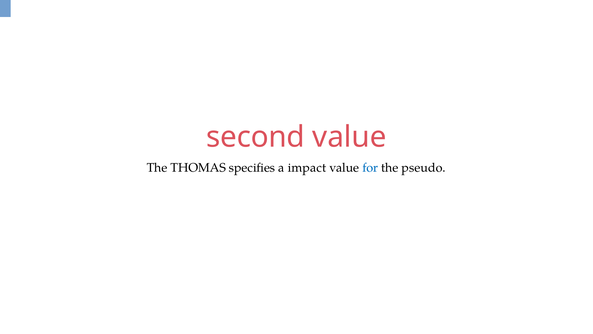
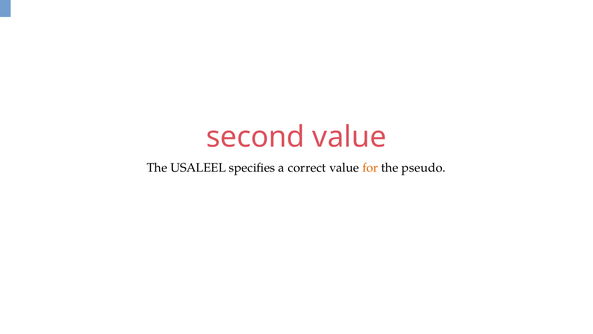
THOMAS: THOMAS -> USALEEL (198, 168)
impact: impact -> correct (307, 168)
for colour: blue -> orange (370, 168)
